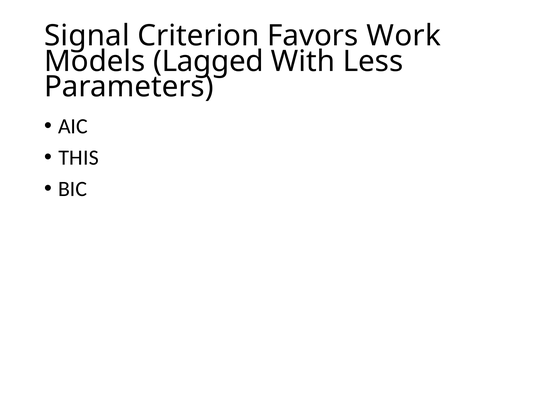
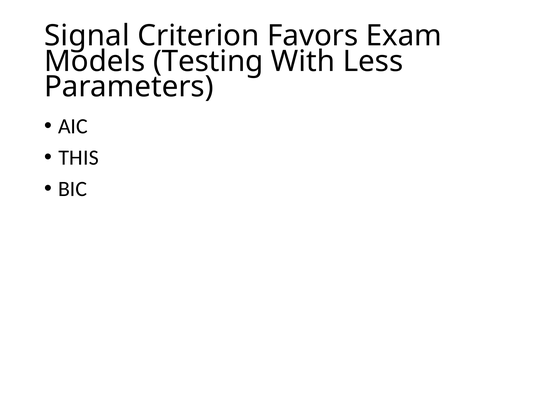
Work: Work -> Exam (404, 36)
Lagged: Lagged -> Testing (208, 61)
